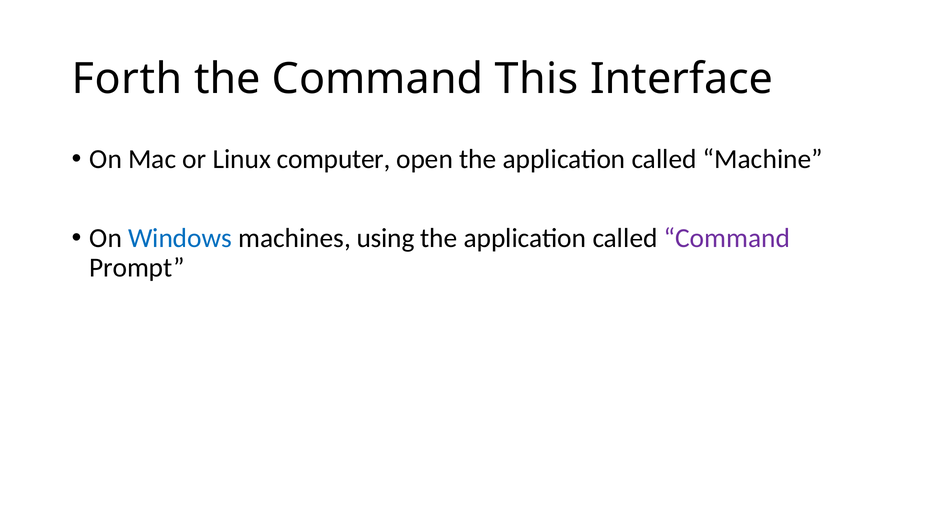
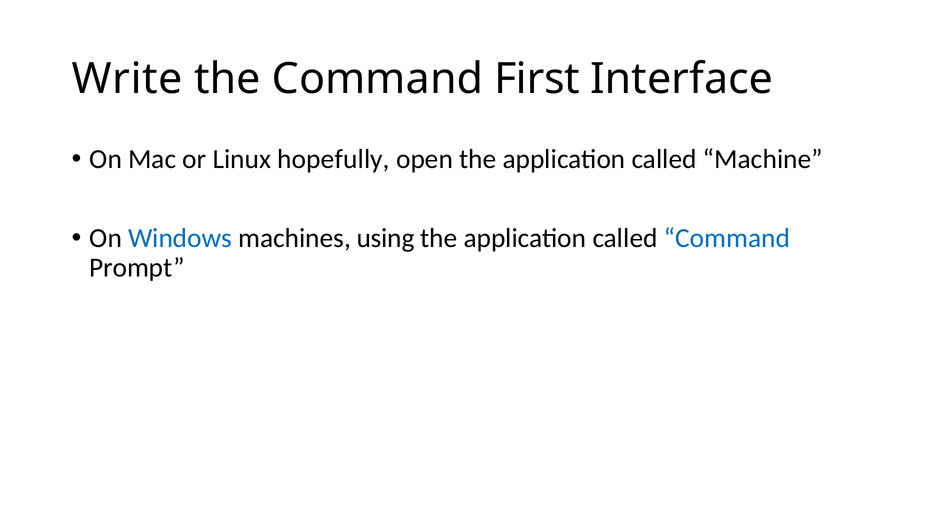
Forth: Forth -> Write (127, 79)
This: This -> First (537, 79)
computer: computer -> hopefully (334, 159)
Command colour: purple -> blue (727, 238)
